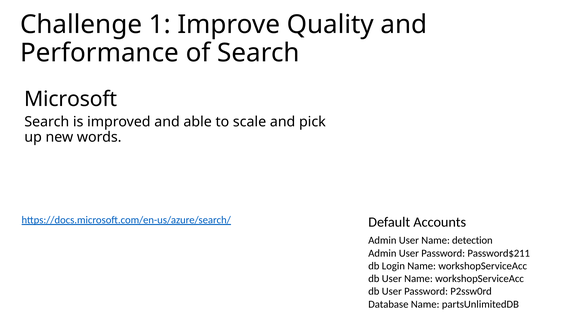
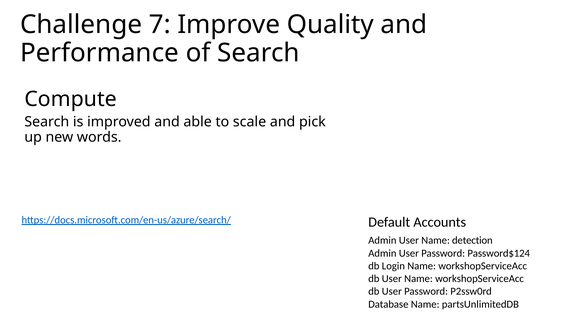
1: 1 -> 7 (160, 25)
Microsoft: Microsoft -> Compute (71, 99)
Password$211: Password$211 -> Password$124 (499, 254)
